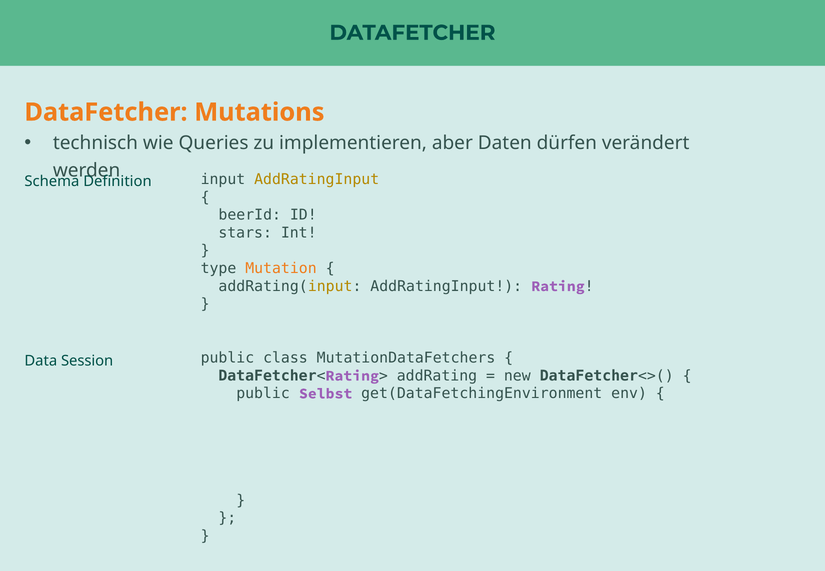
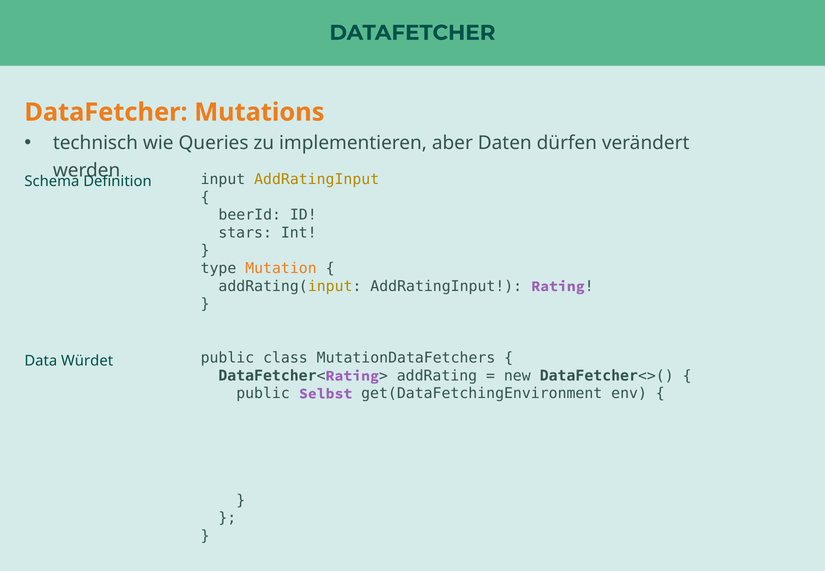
Session: Session -> Würdet (87, 361)
